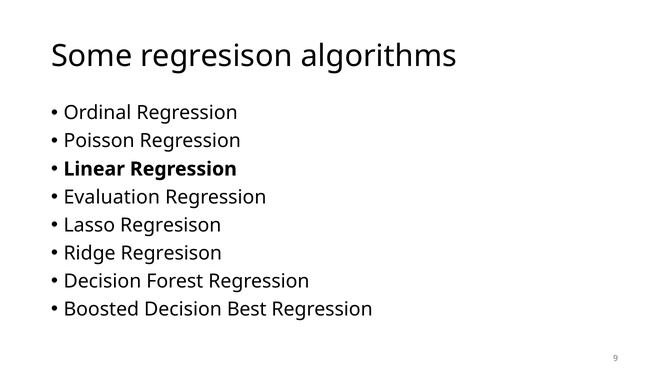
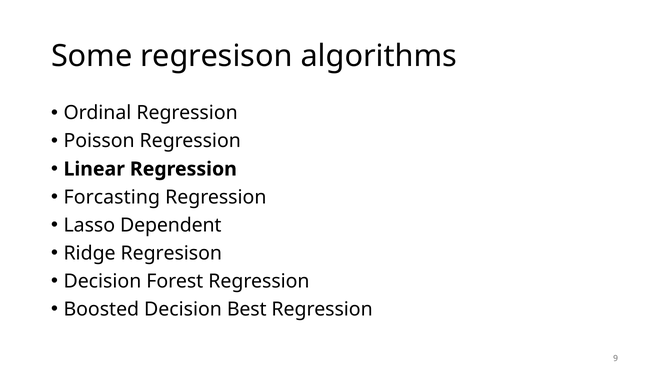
Evaluation: Evaluation -> Forcasting (112, 197)
Lasso Regresison: Regresison -> Dependent (171, 225)
